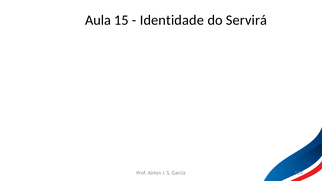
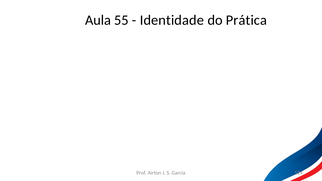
15: 15 -> 55 (121, 20)
Servirá: Servirá -> Prática (246, 20)
